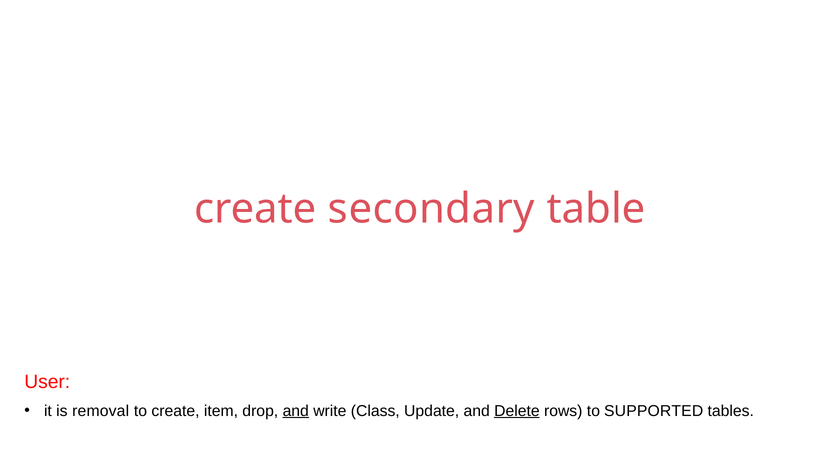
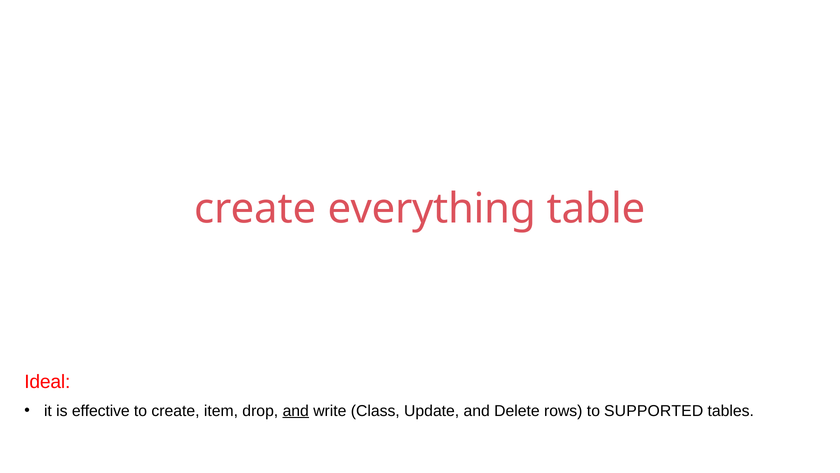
secondary: secondary -> everything (432, 209)
User: User -> Ideal (47, 381)
removal: removal -> effective (101, 410)
Delete underline: present -> none (517, 410)
